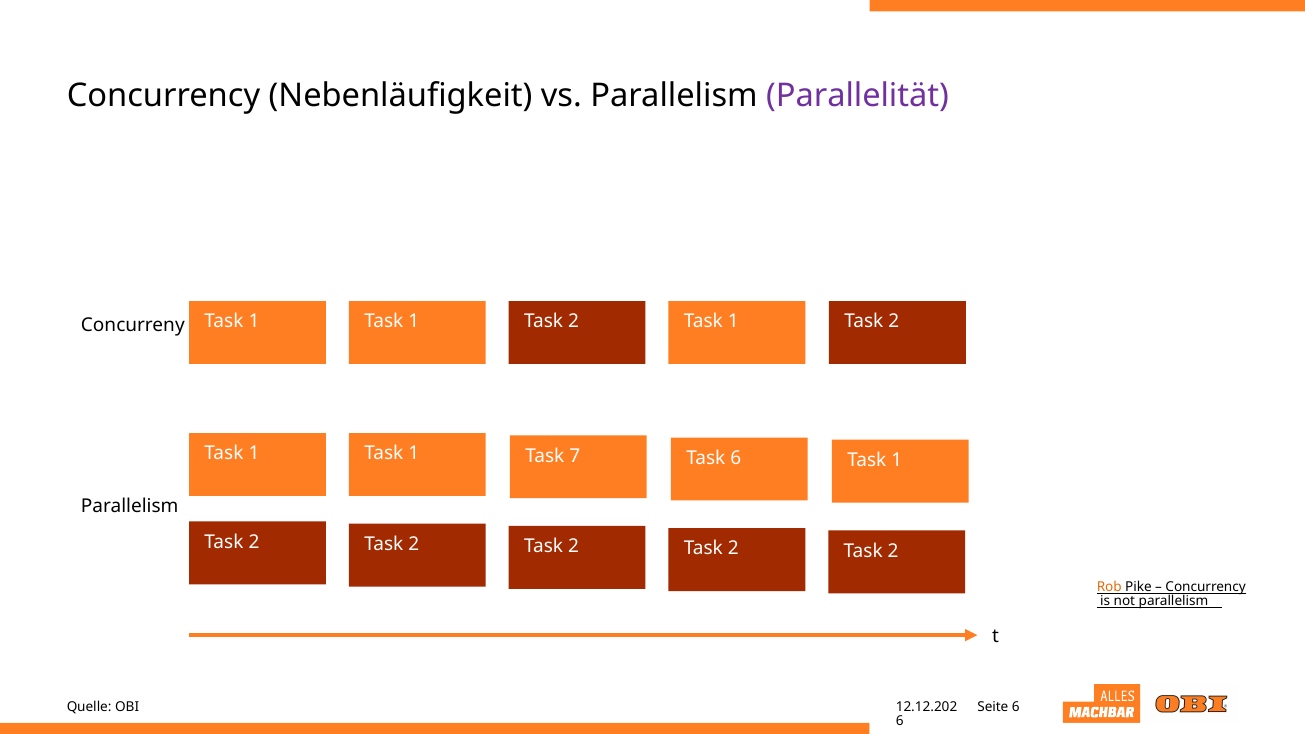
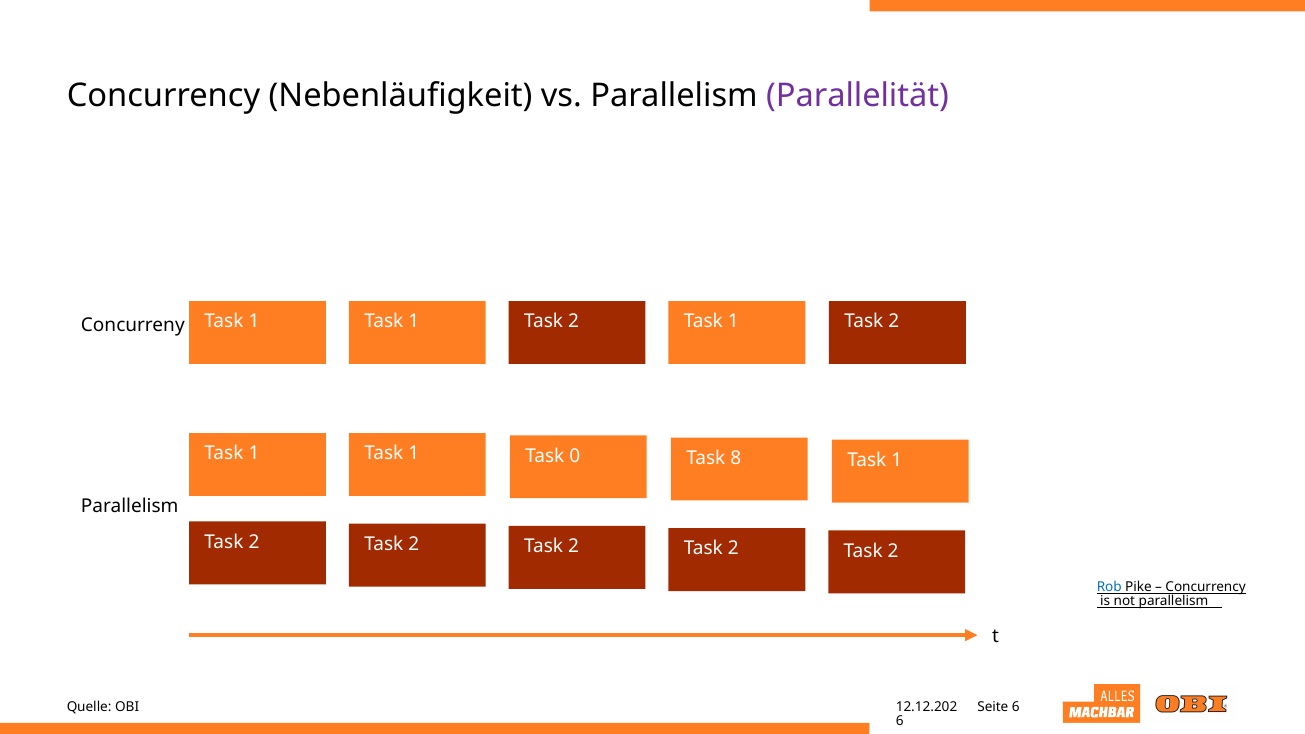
7: 7 -> 0 (575, 456)
Task 6: 6 -> 8 (736, 458)
Rob colour: orange -> blue (1109, 587)
